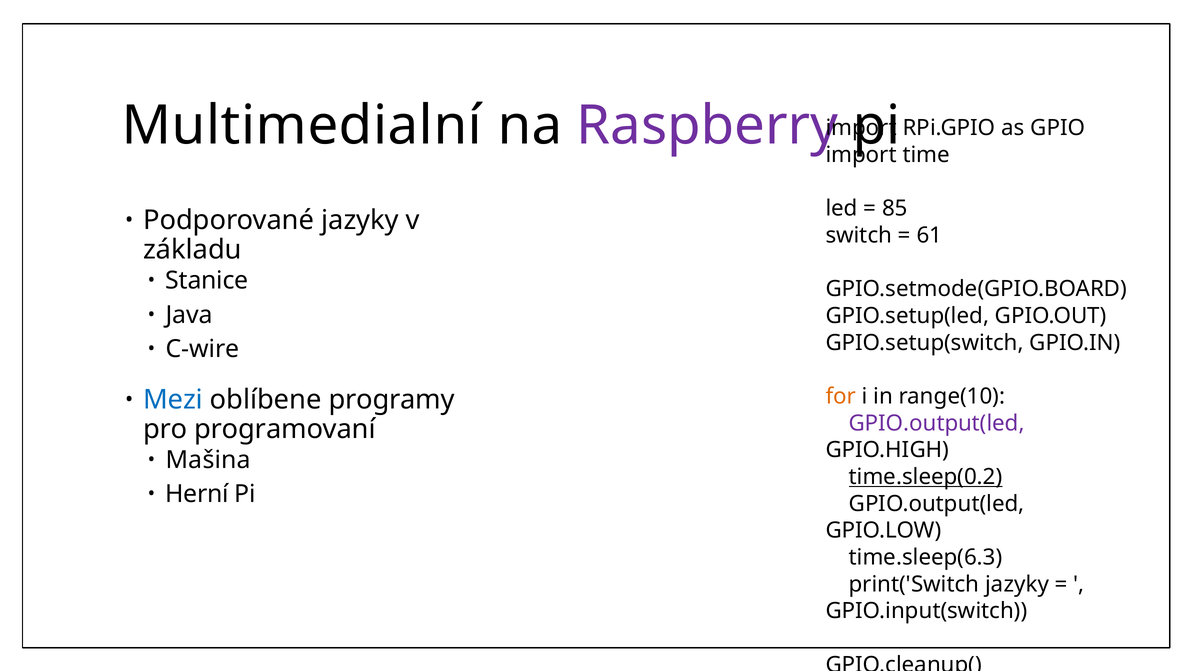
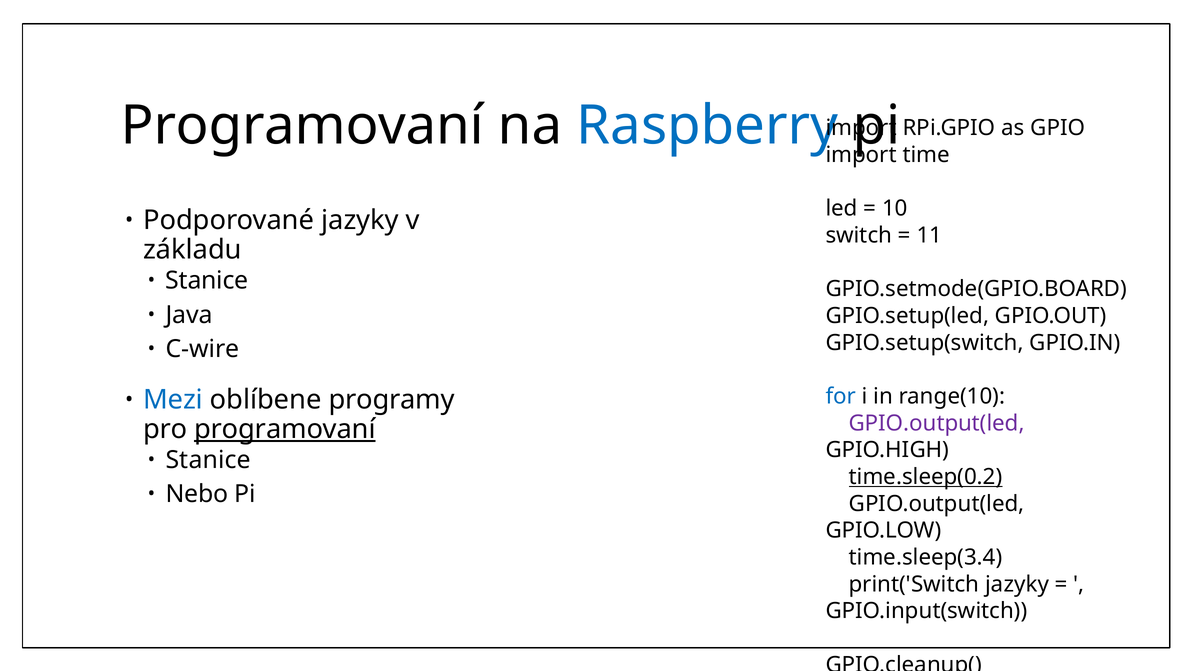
Multimedialní: Multimedialní -> Programovaní (302, 126)
Raspberry colour: purple -> blue (707, 126)
85: 85 -> 10 (895, 208)
61: 61 -> 11 (929, 235)
for colour: orange -> blue (841, 396)
programovaní underline: none -> present (285, 429)
Mašina: Mašina -> Stanice (208, 460)
Herní: Herní -> Nebo (197, 494)
time.sleep(6.3: time.sleep(6.3 -> time.sleep(3.4 (926, 557)
